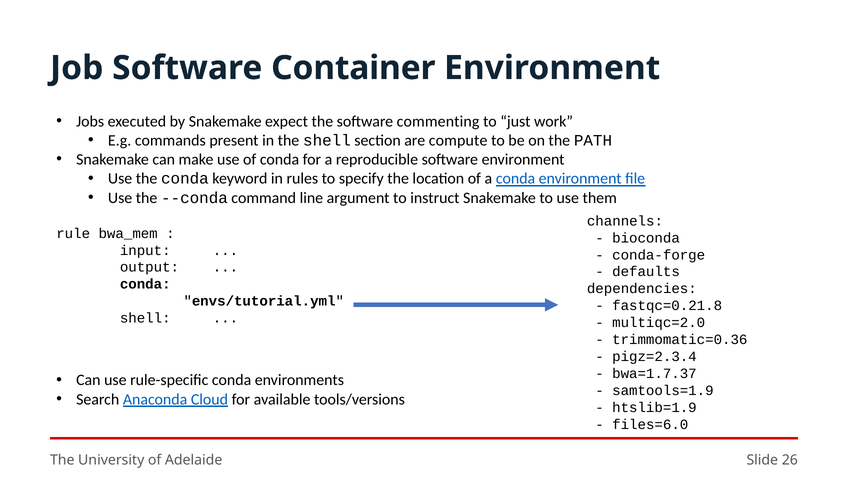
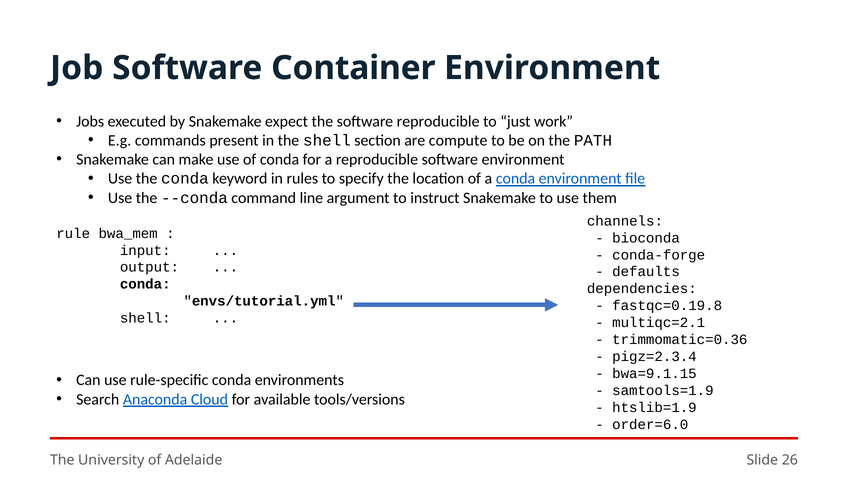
software commenting: commenting -> reproducible (438, 121)
fastqc=0.21.8: fastqc=0.21.8 -> fastqc=0.19.8 (667, 306)
multiqc=2.0: multiqc=2.0 -> multiqc=2.1 (659, 323)
bwa=1.7.37: bwa=1.7.37 -> bwa=9.1.15 (654, 373)
files=6.0: files=6.0 -> order=6.0 (650, 424)
